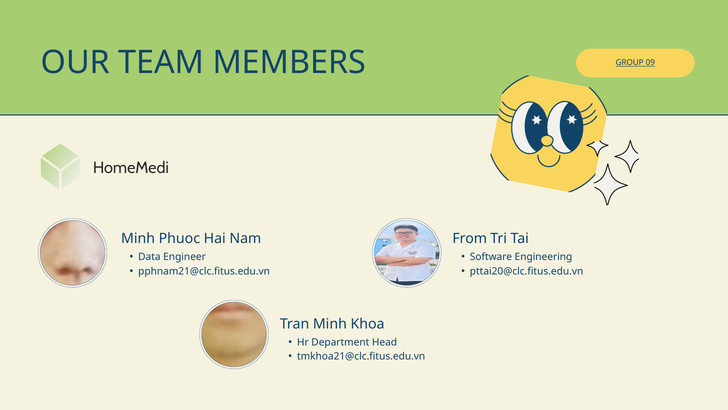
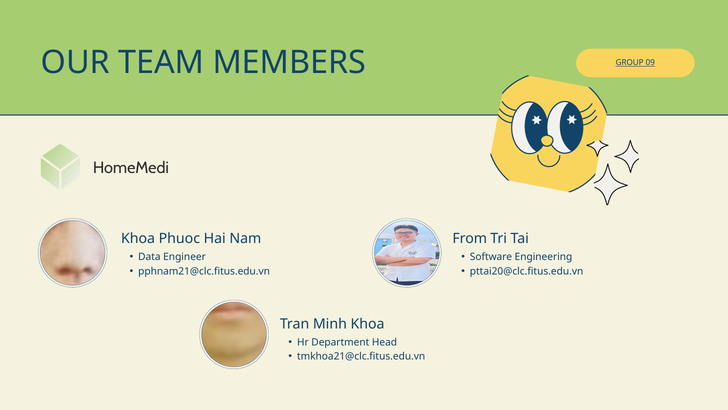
Minh: Minh -> Khoa (138, 238)
